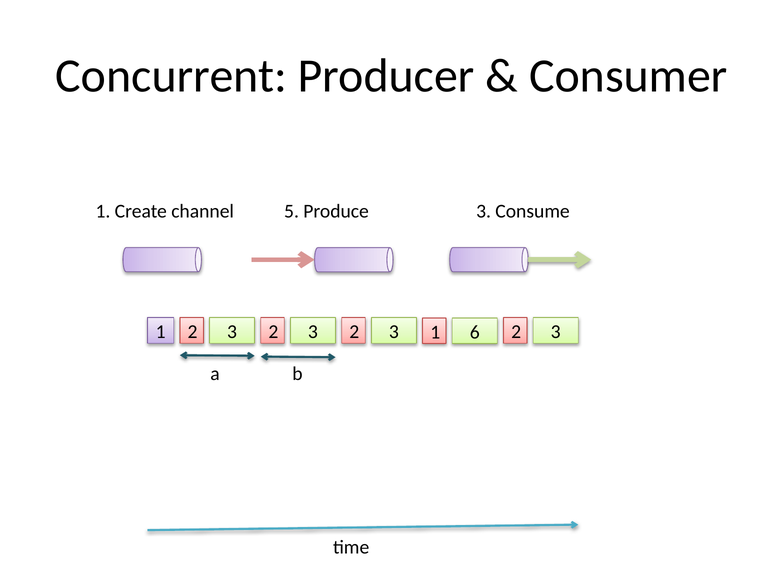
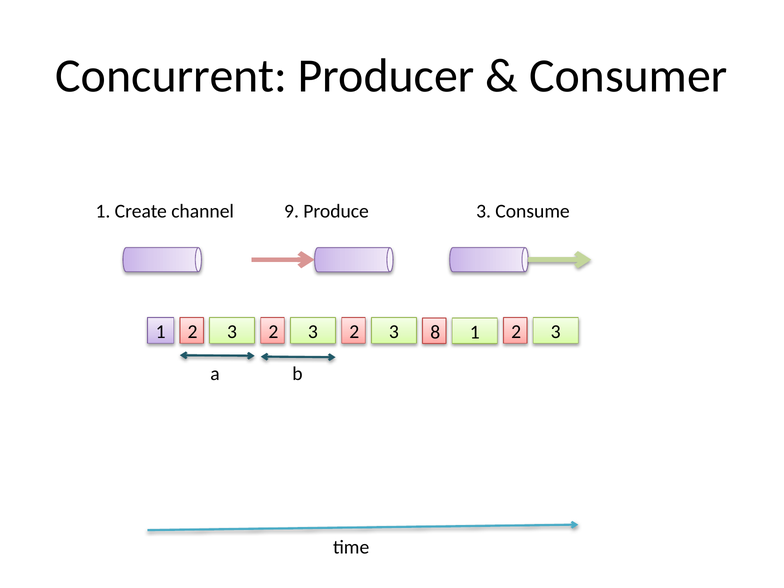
5: 5 -> 9 (292, 211)
2 1: 1 -> 8 (435, 332)
3 6: 6 -> 1 (475, 332)
